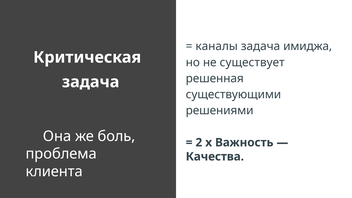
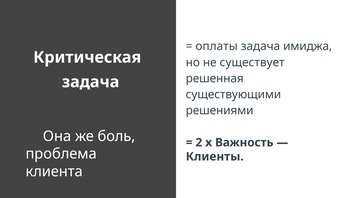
каналы: каналы -> оплаты (217, 46)
Качества: Качества -> Клиенты (215, 157)
